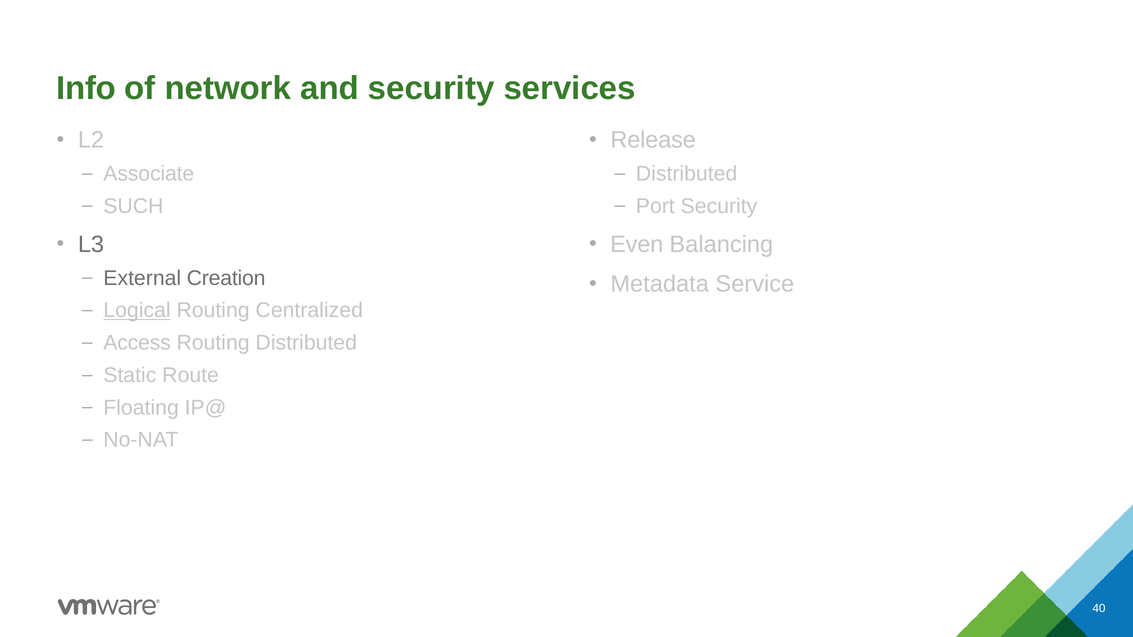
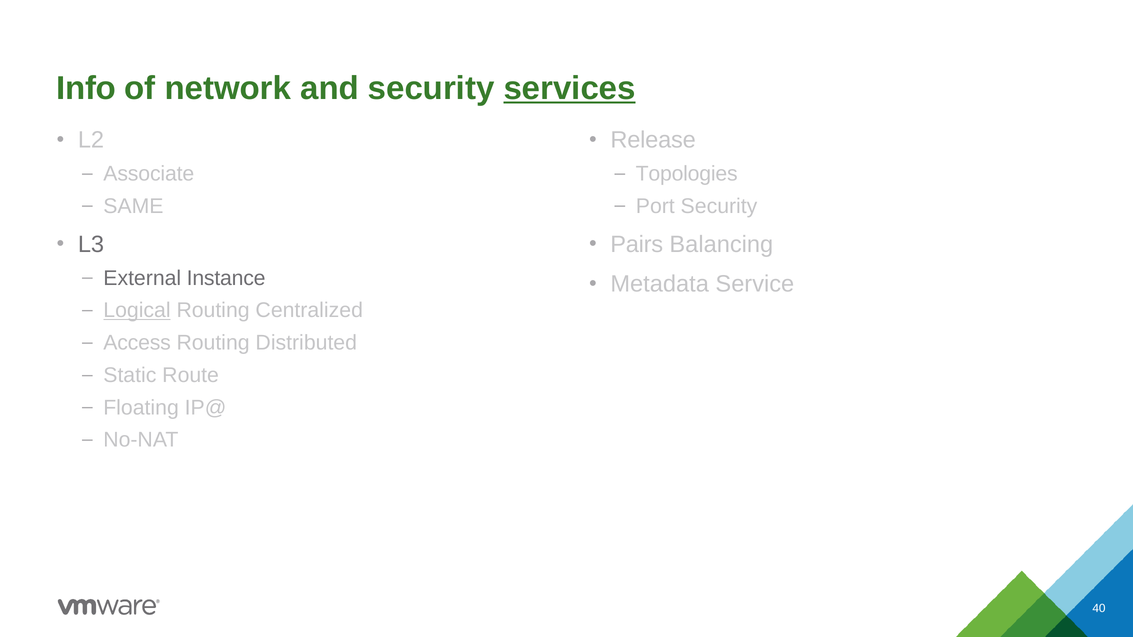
services underline: none -> present (570, 88)
Distributed: Distributed -> Topologies (687, 174)
SUCH: SUCH -> SAME (133, 206)
Even: Even -> Pairs (637, 245)
Creation: Creation -> Instance (226, 278)
